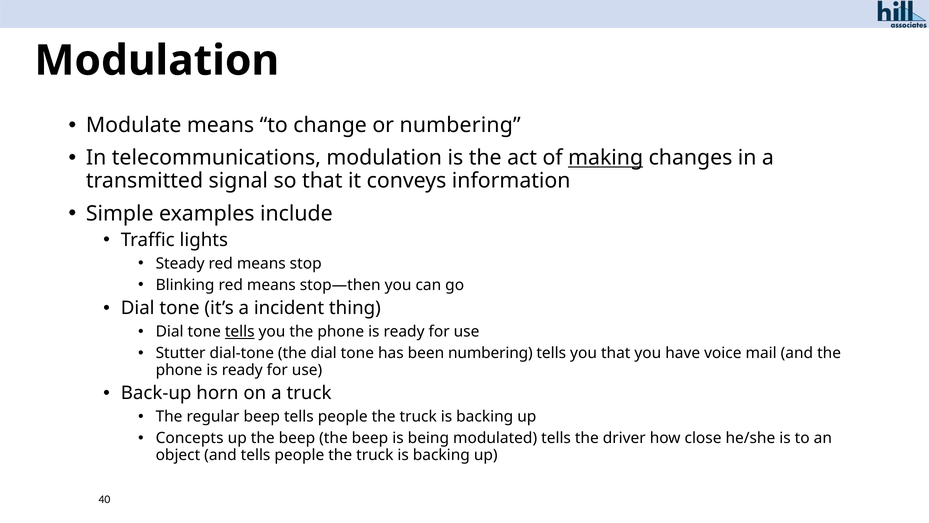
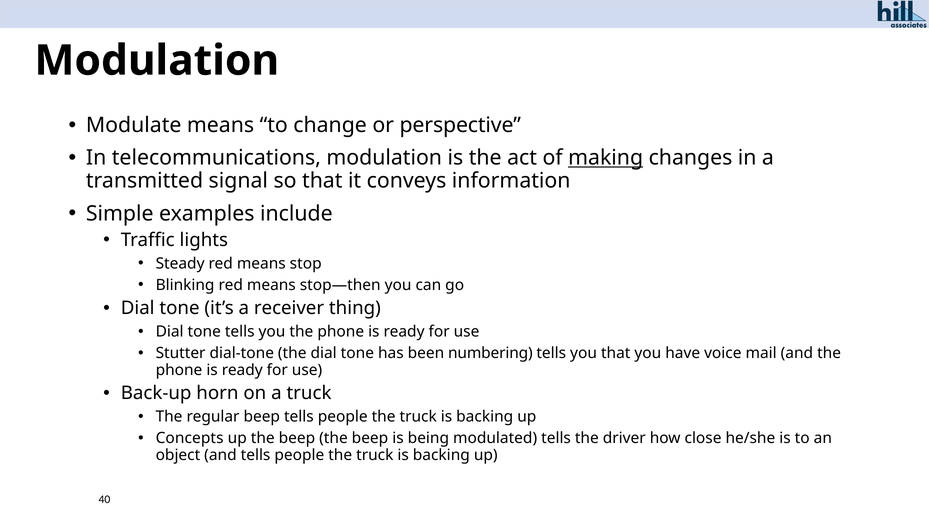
or numbering: numbering -> perspective (460, 125)
incident: incident -> receiver (289, 308)
tells underline: present -> none (240, 331)
